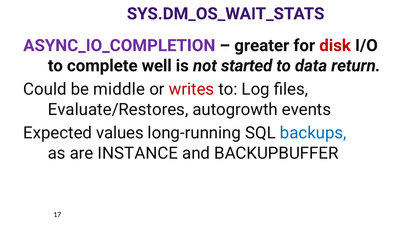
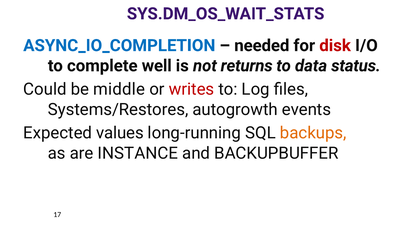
ASYNC_IO_COMPLETION colour: purple -> blue (119, 46)
greater: greater -> needed (262, 46)
started: started -> returns (247, 66)
return: return -> status (356, 66)
Evaluate/Restores: Evaluate/Restores -> Systems/Restores (118, 110)
backups colour: blue -> orange (313, 133)
